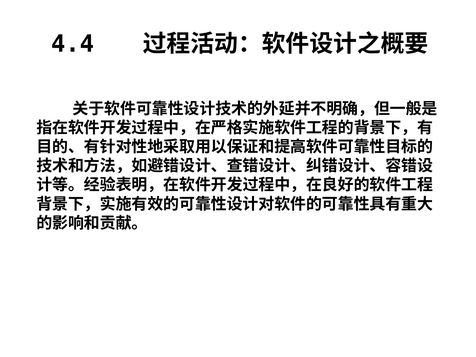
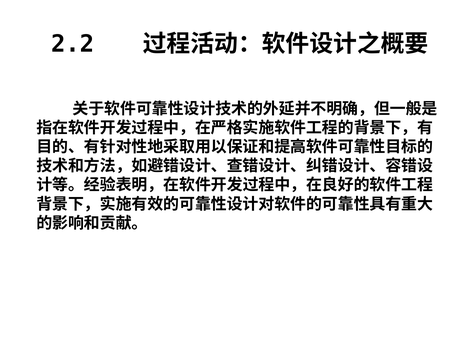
4.4: 4.4 -> 2.2 (73, 44)
